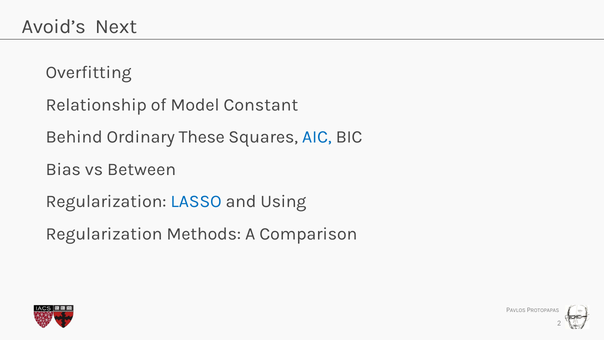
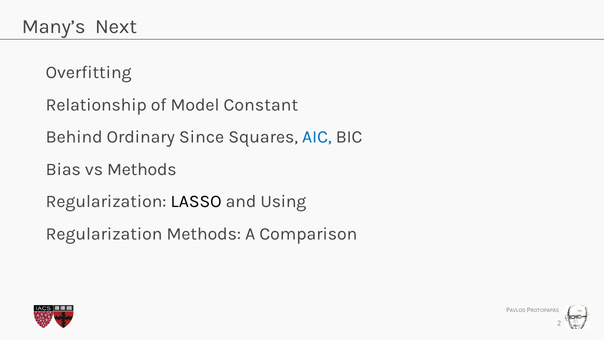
Avoid’s: Avoid’s -> Many’s (54, 26)
These: These -> Since (202, 137)
vs Between: Between -> Methods (142, 169)
LASSO colour: blue -> black (196, 201)
